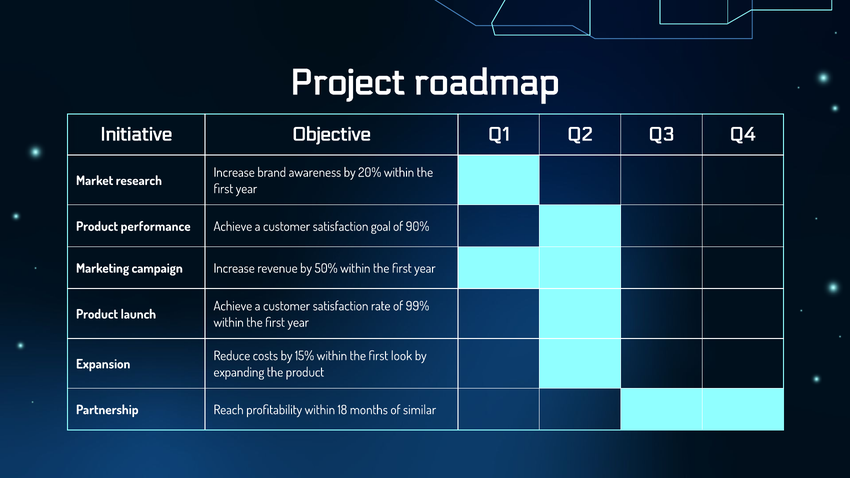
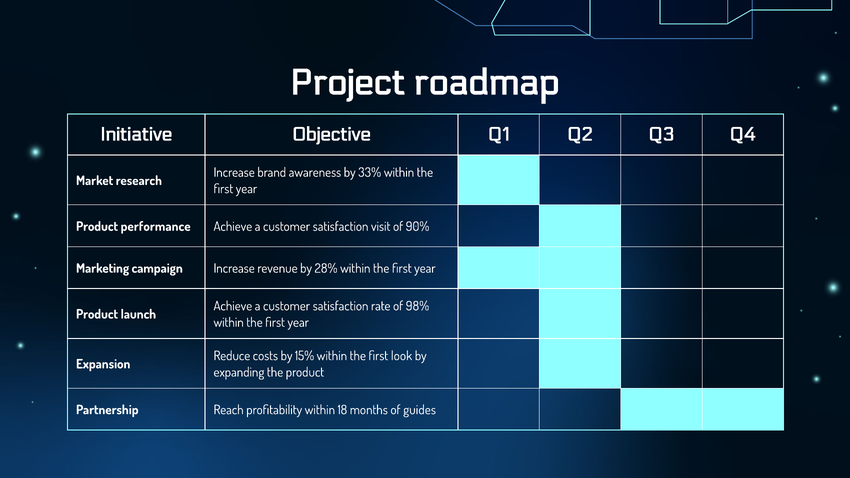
20%: 20% -> 33% (370, 173)
goal: goal -> visit (381, 227)
50%: 50% -> 28% (326, 269)
99%: 99% -> 98% (417, 306)
similar: similar -> guides (420, 410)
